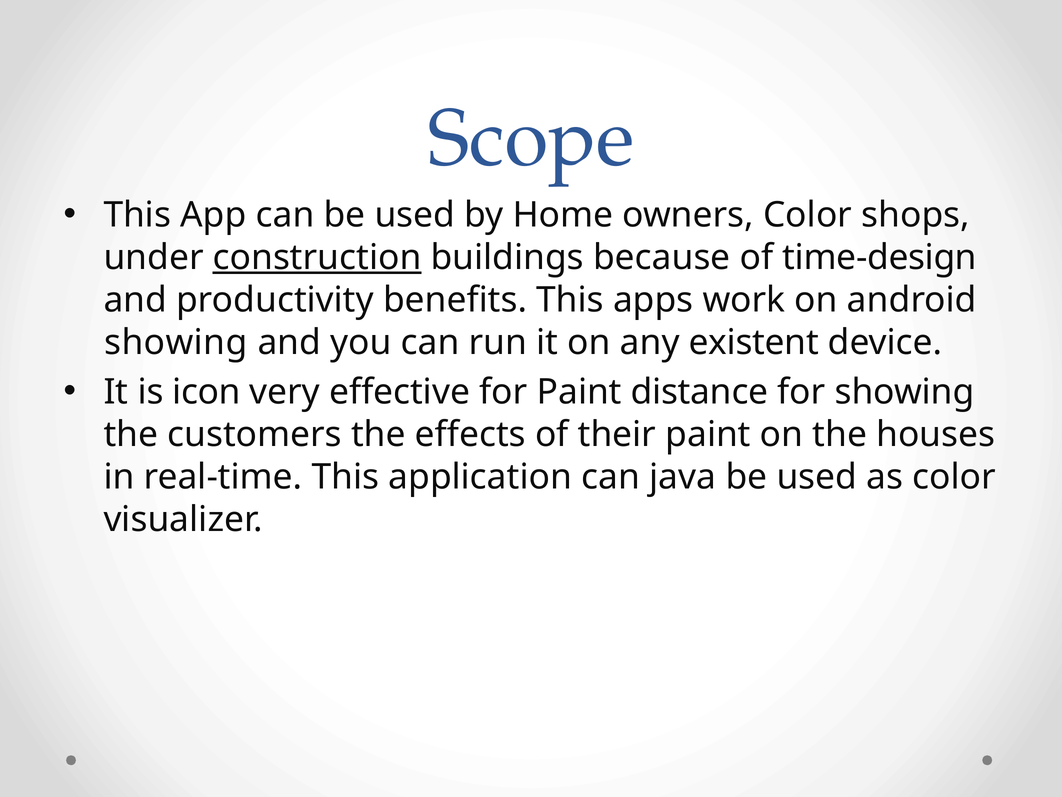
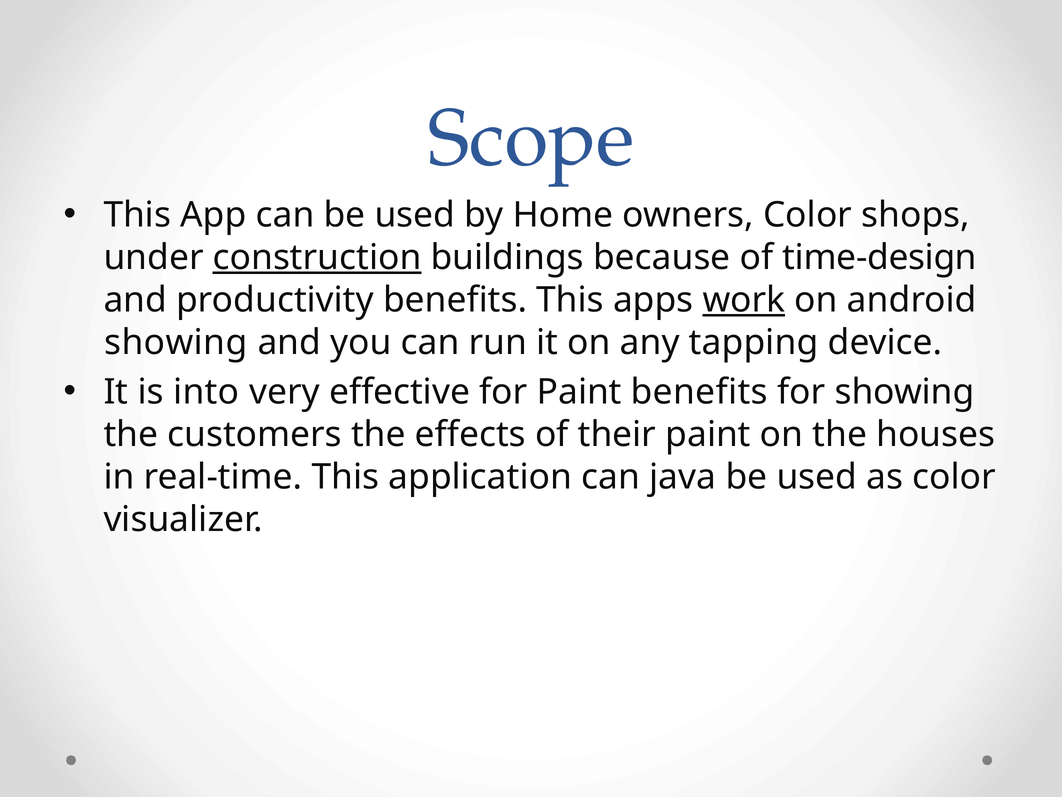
work underline: none -> present (744, 300)
existent: existent -> tapping (754, 342)
icon: icon -> into (206, 392)
Paint distance: distance -> benefits (699, 392)
